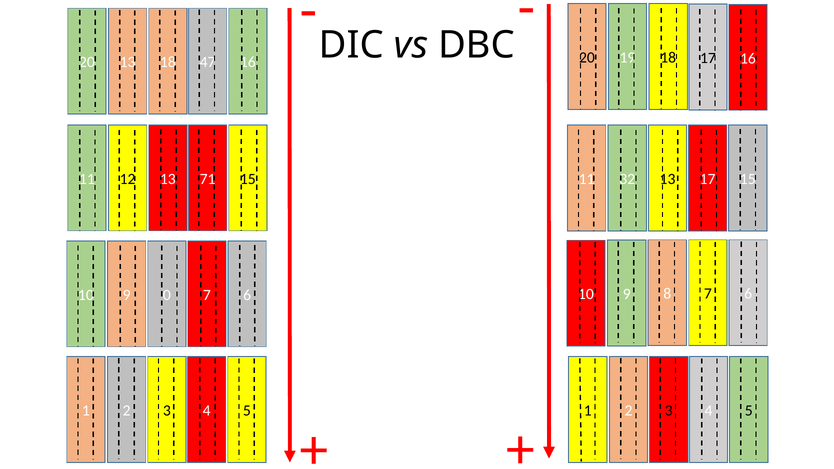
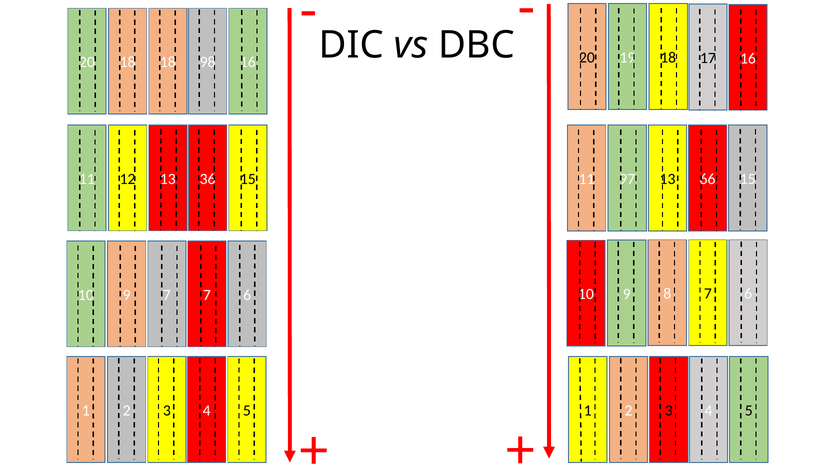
20 13: 13 -> 18 (128, 62)
47: 47 -> 98 (208, 62)
71: 71 -> 36 (208, 179)
32: 32 -> 97 (627, 179)
13 17: 17 -> 66 (708, 179)
9 0: 0 -> 7 (167, 295)
